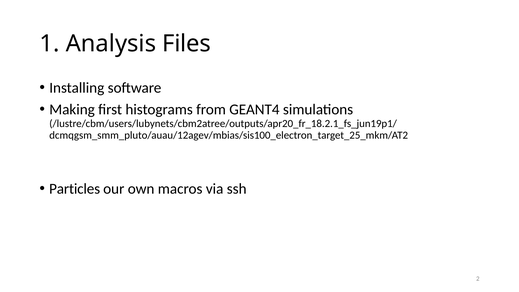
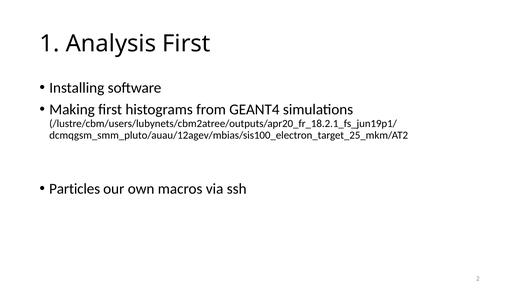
Analysis Files: Files -> First (186, 44)
